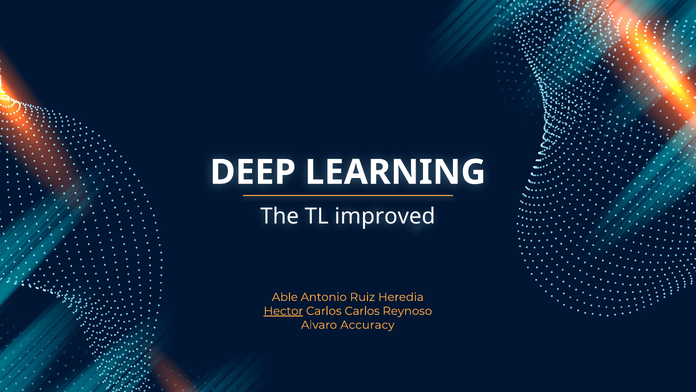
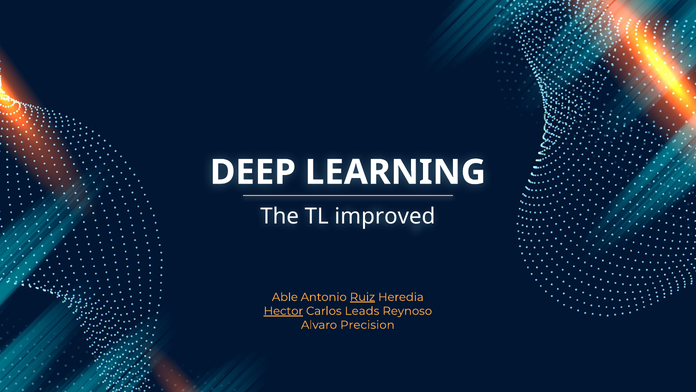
Ruiz underline: none -> present (362, 297)
Carlos Carlos: Carlos -> Leads (362, 311)
Accuracy: Accuracy -> Precision (367, 325)
